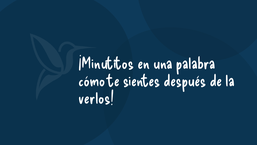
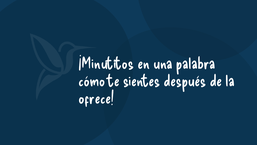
verlos: verlos -> ofrece (96, 98)
